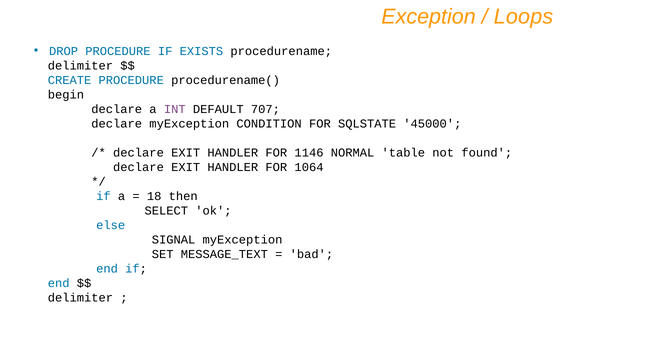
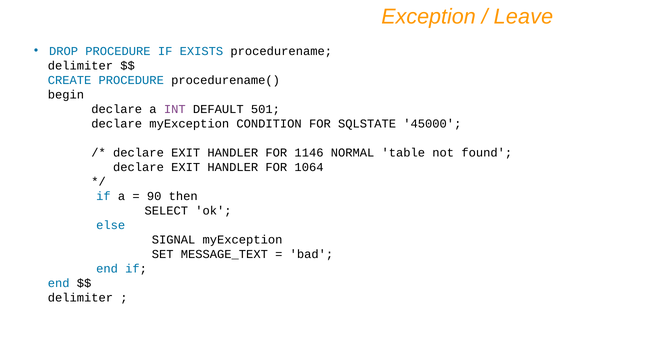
Loops: Loops -> Leave (523, 17)
707: 707 -> 501 (265, 109)
18: 18 -> 90 (154, 196)
